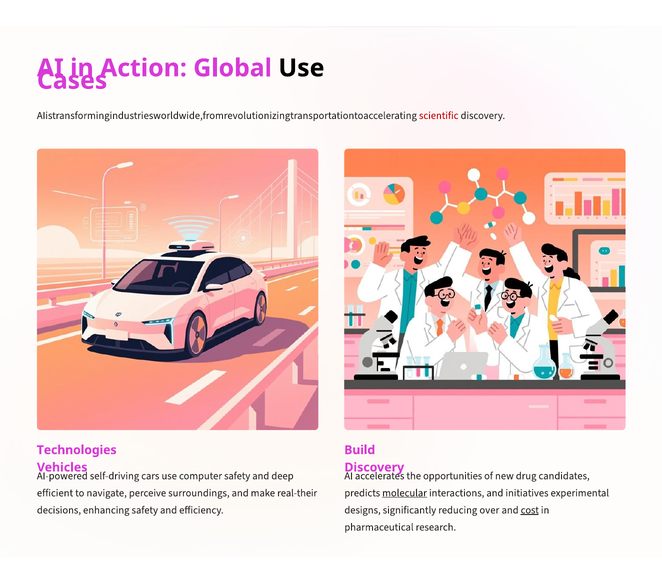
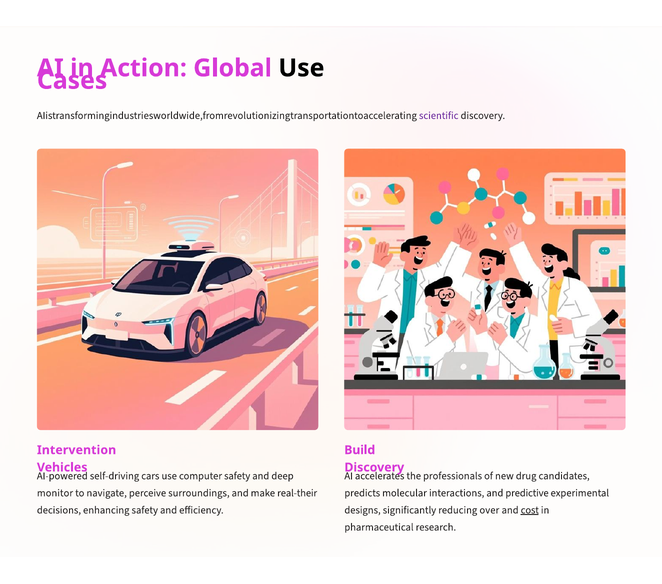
scientific colour: red -> purple (439, 115)
Technologies: Technologies -> Intervention (77, 450)
opportunities: opportunities -> professionals (453, 476)
efficient: efficient -> monitor (55, 493)
molecular underline: present -> none (405, 493)
initiatives: initiatives -> predictive (527, 493)
